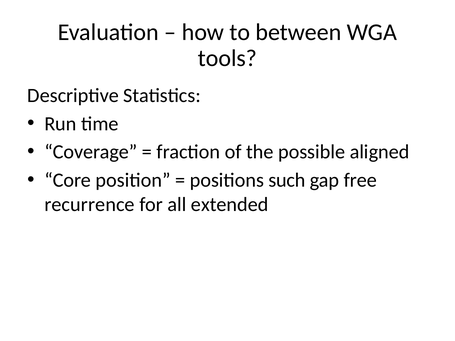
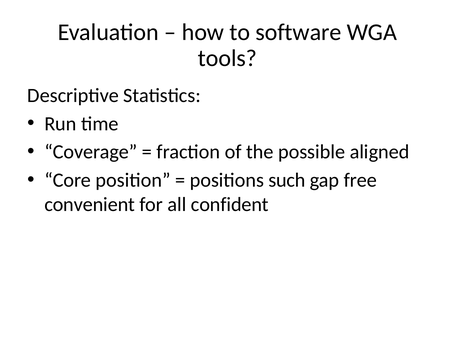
between: between -> software (298, 32)
recurrence: recurrence -> convenient (90, 205)
extended: extended -> confident (230, 205)
